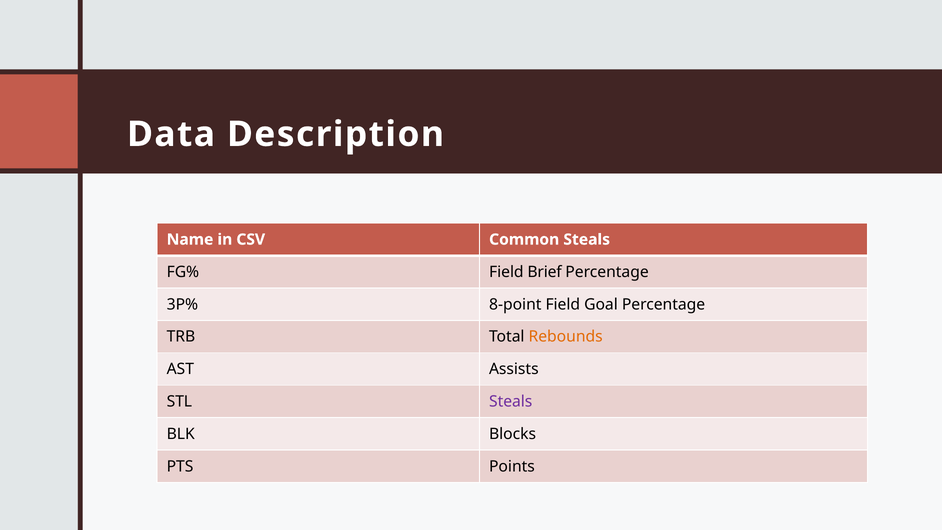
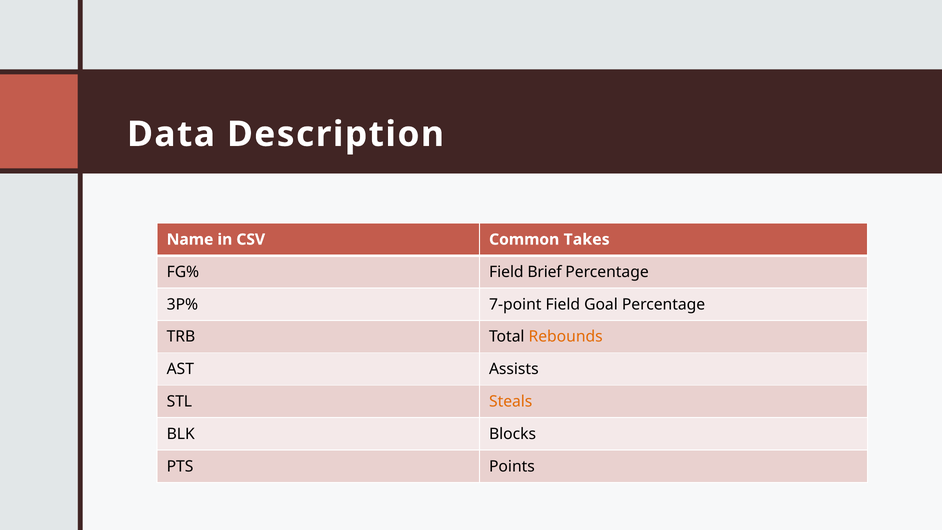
Common Steals: Steals -> Takes (587, 239)
8-point: 8-point -> 7-point (515, 304)
Steals colour: purple -> orange (511, 401)
